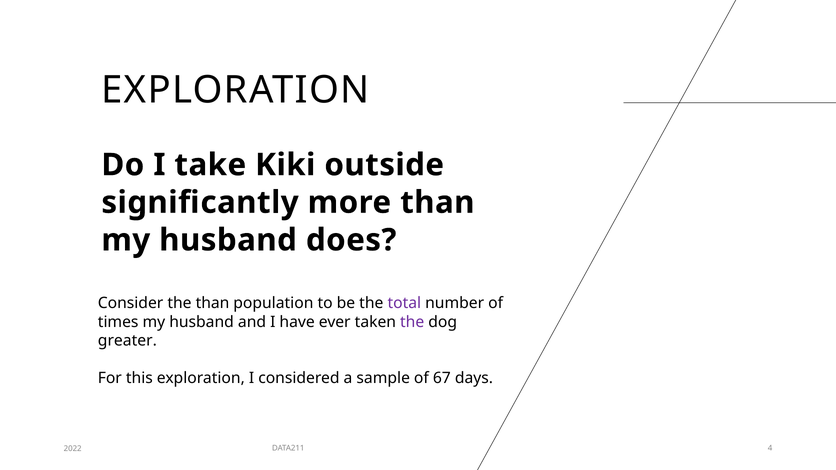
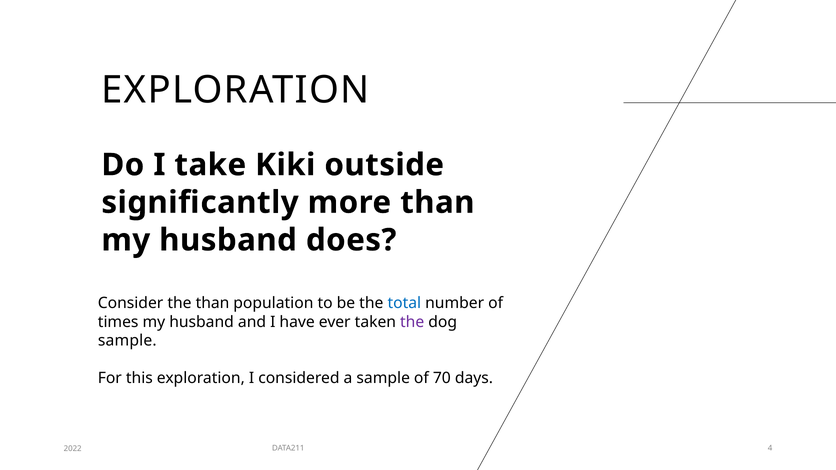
total colour: purple -> blue (404, 303)
greater: greater -> sample (127, 341)
67: 67 -> 70 (442, 378)
